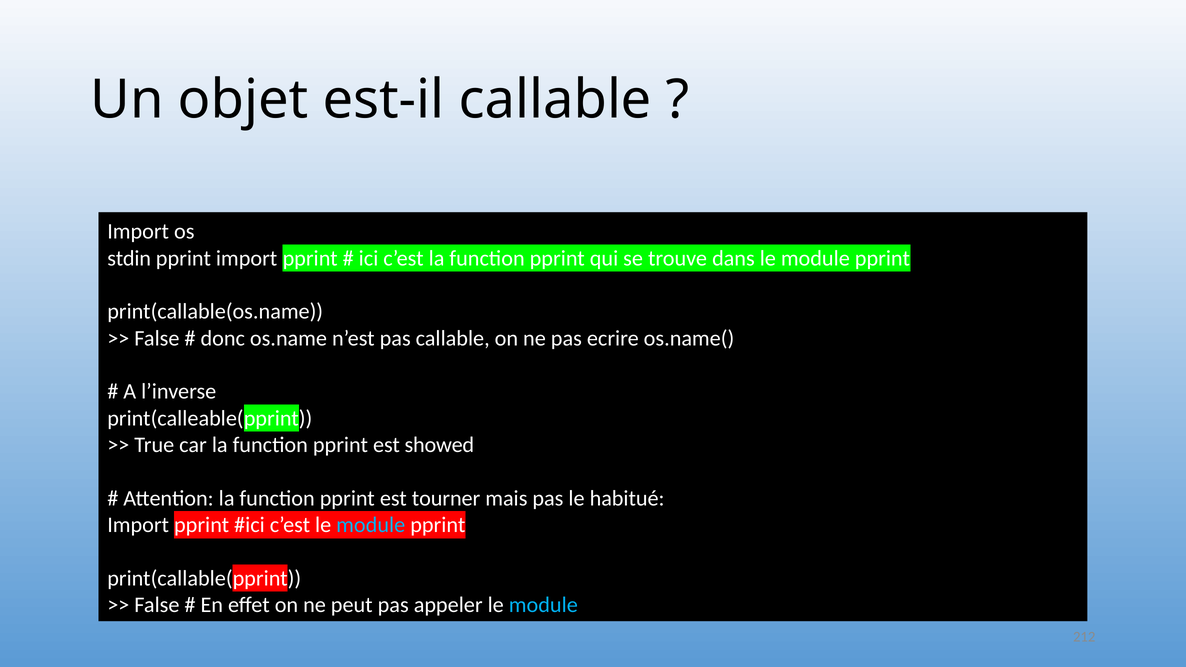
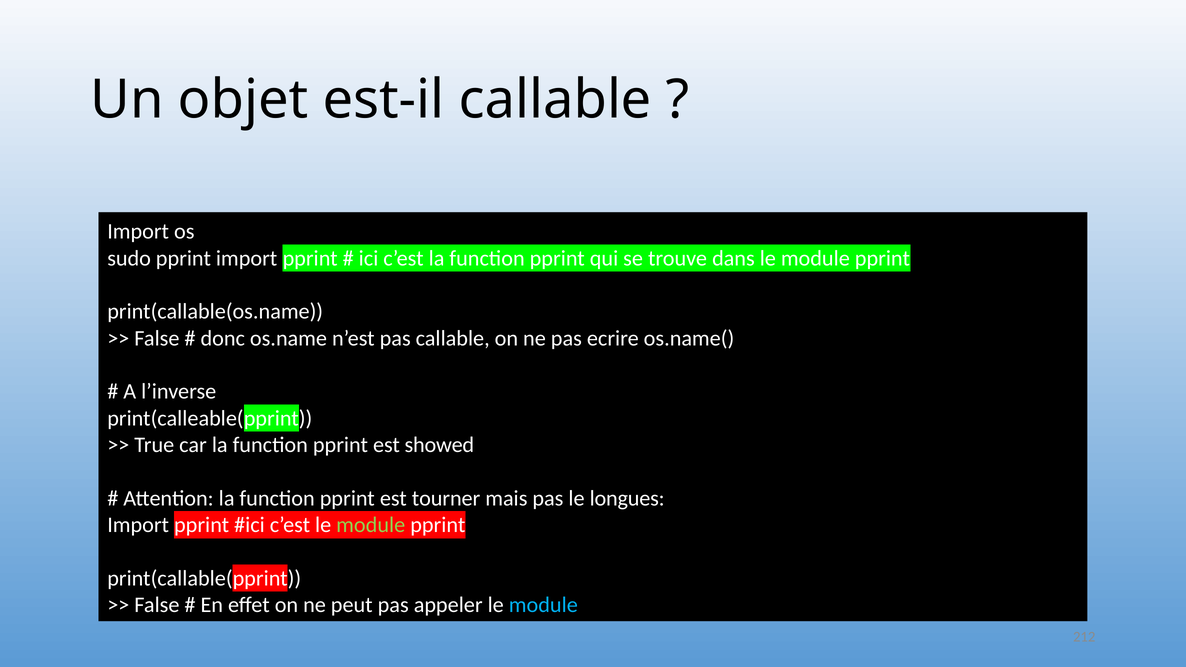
stdin: stdin -> sudo (129, 258)
habitué: habitué -> longues (627, 498)
module colour: light blue -> light green (371, 525)
